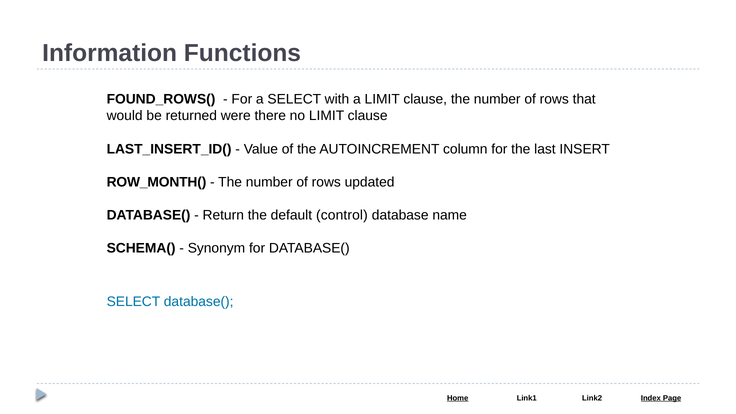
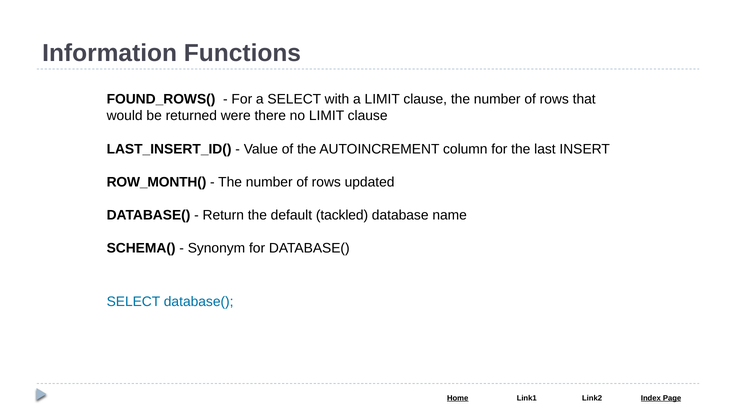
control: control -> tackled (342, 215)
